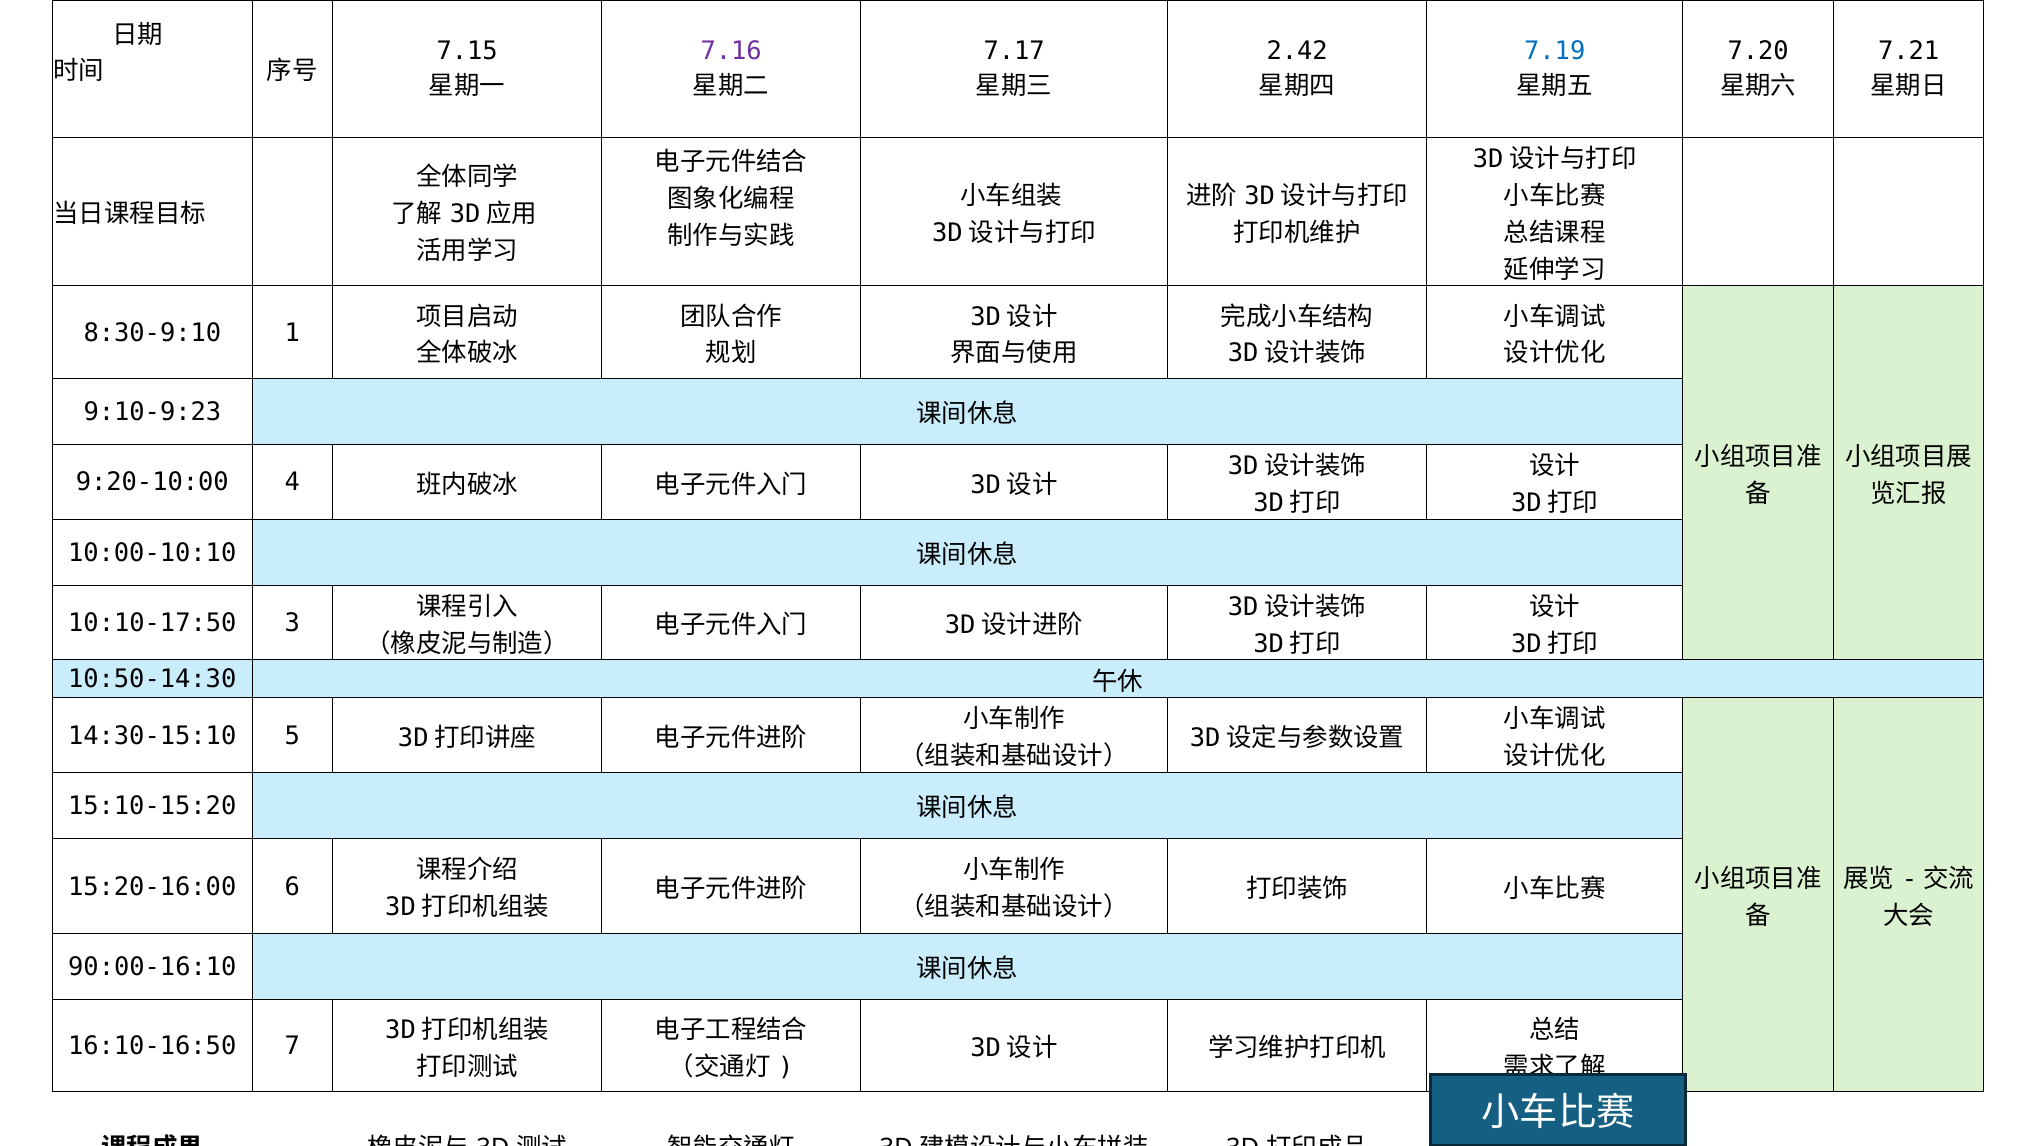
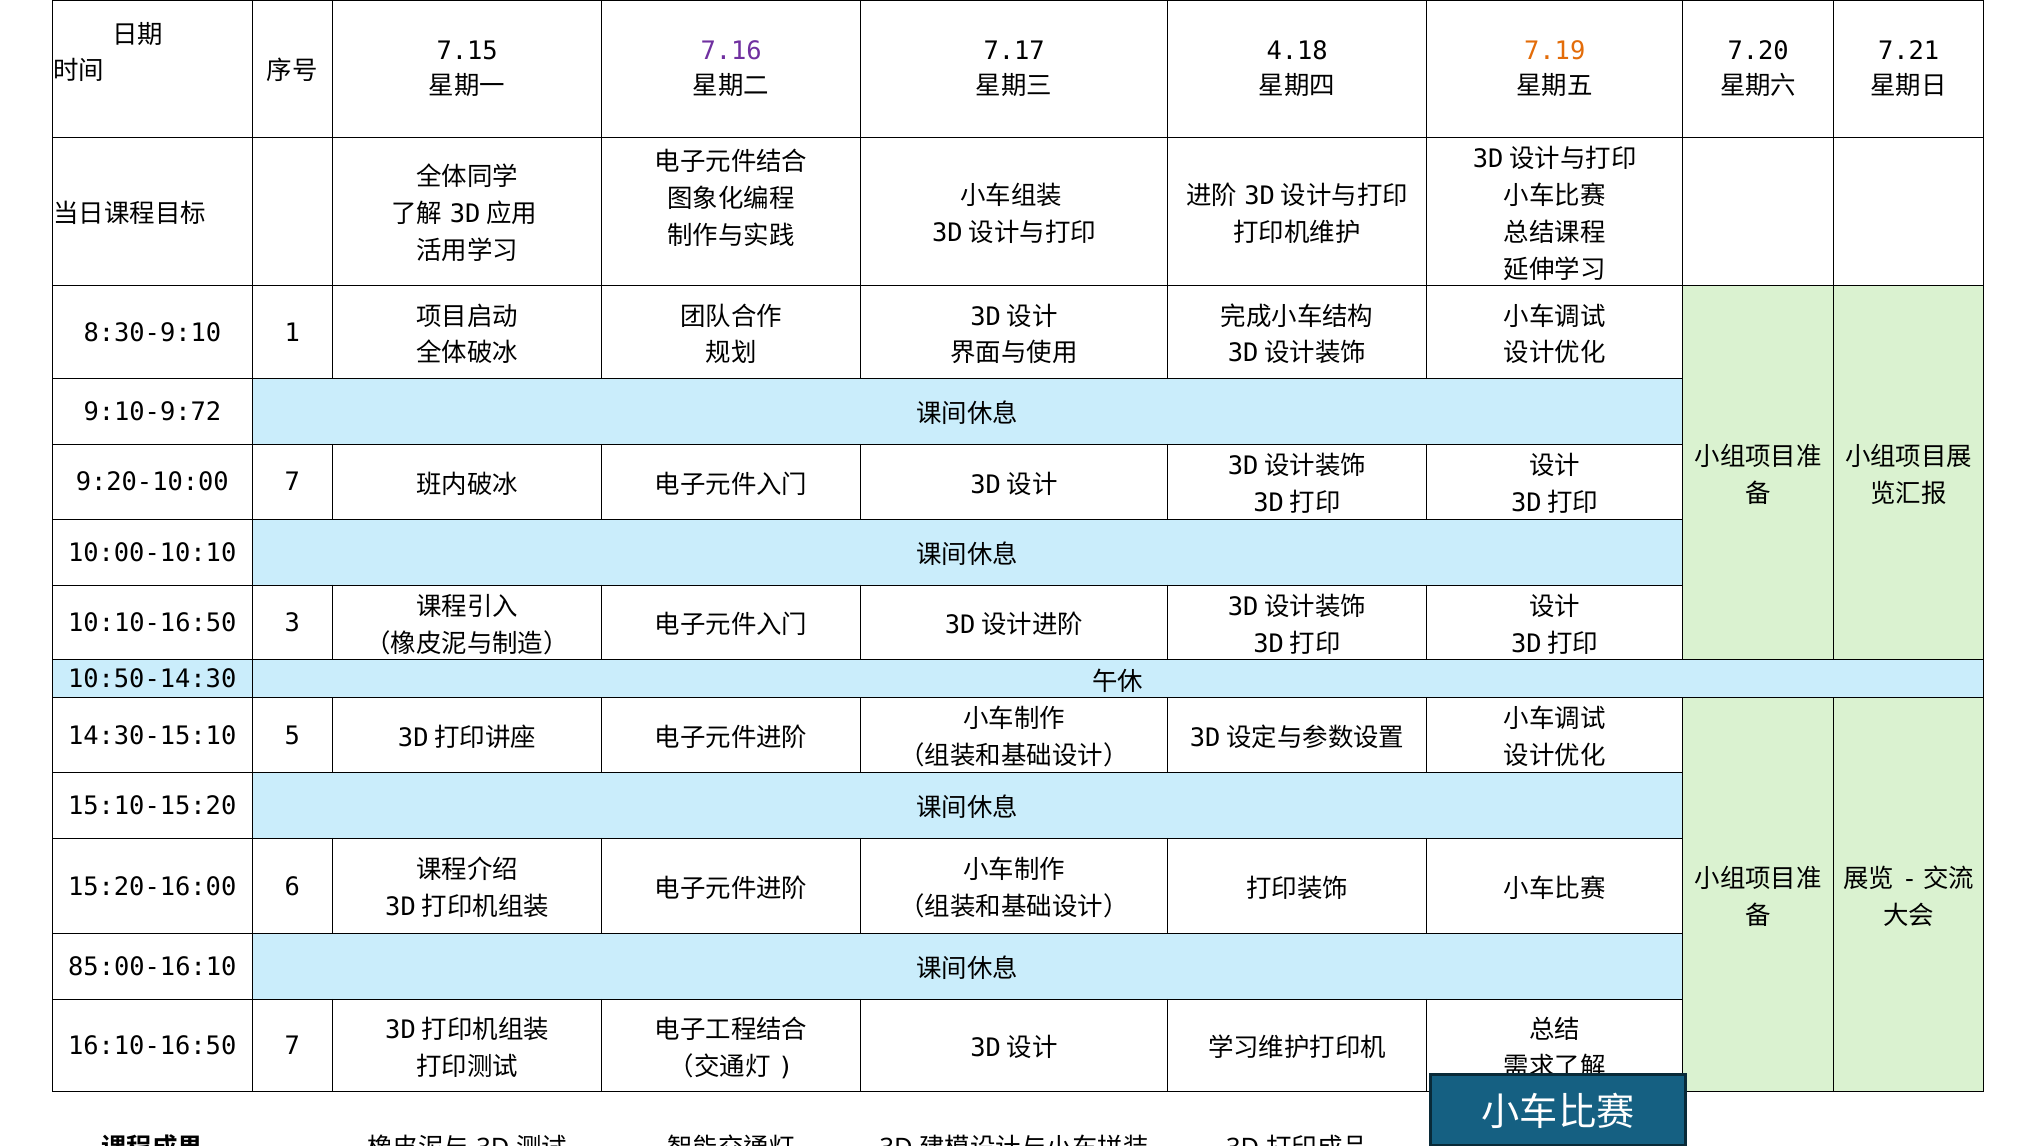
2.42: 2.42 -> 4.18 (1297, 51)
7.19 colour: blue -> orange (1555, 51)
9:10-9:23: 9:10-9:23 -> 9:10-9:72 (152, 412)
9:20-10:00 4: 4 -> 7 (292, 482)
10:10-17:50: 10:10-17:50 -> 10:10-16:50 (152, 623)
90:00-16:10: 90:00-16:10 -> 85:00-16:10 (152, 967)
